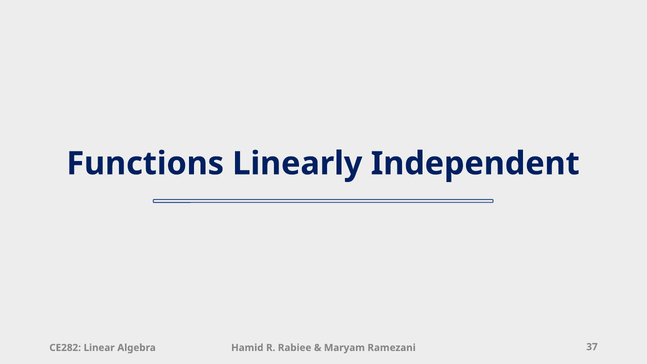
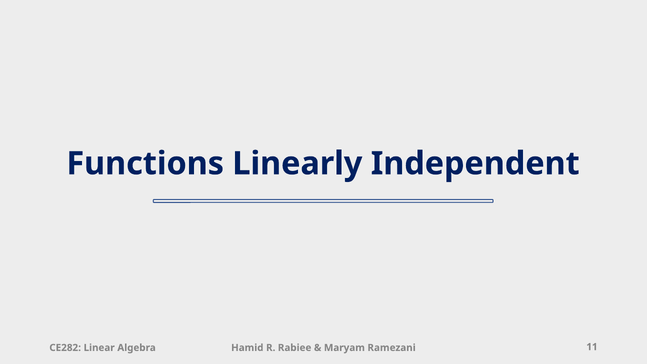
37: 37 -> 11 (592, 347)
